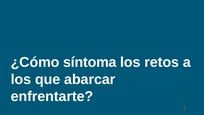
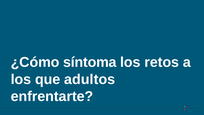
abarcar: abarcar -> adultos (90, 79)
